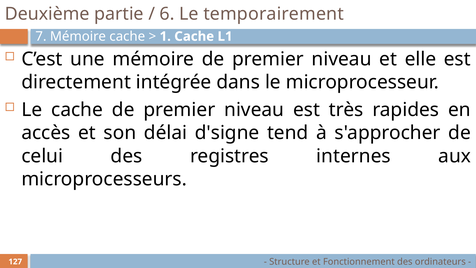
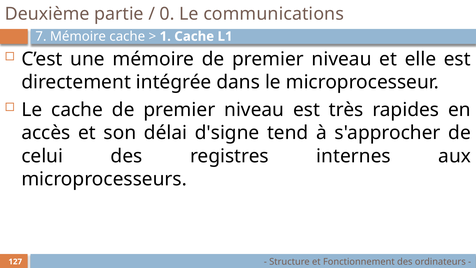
6: 6 -> 0 (167, 14)
temporairement: temporairement -> communications (274, 14)
